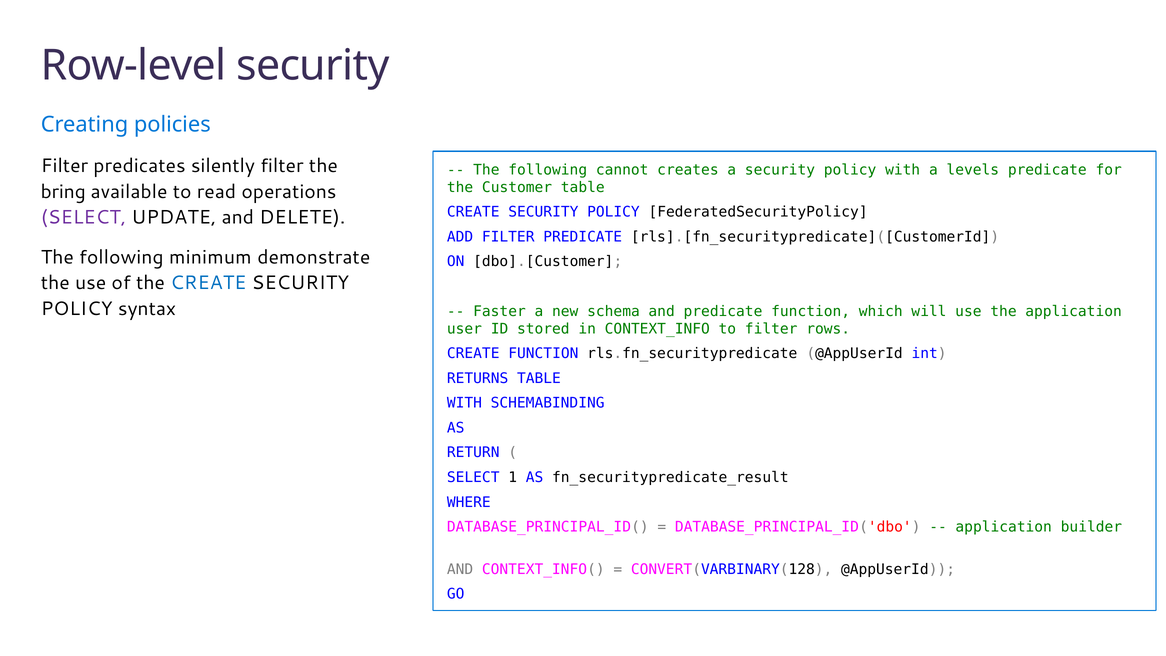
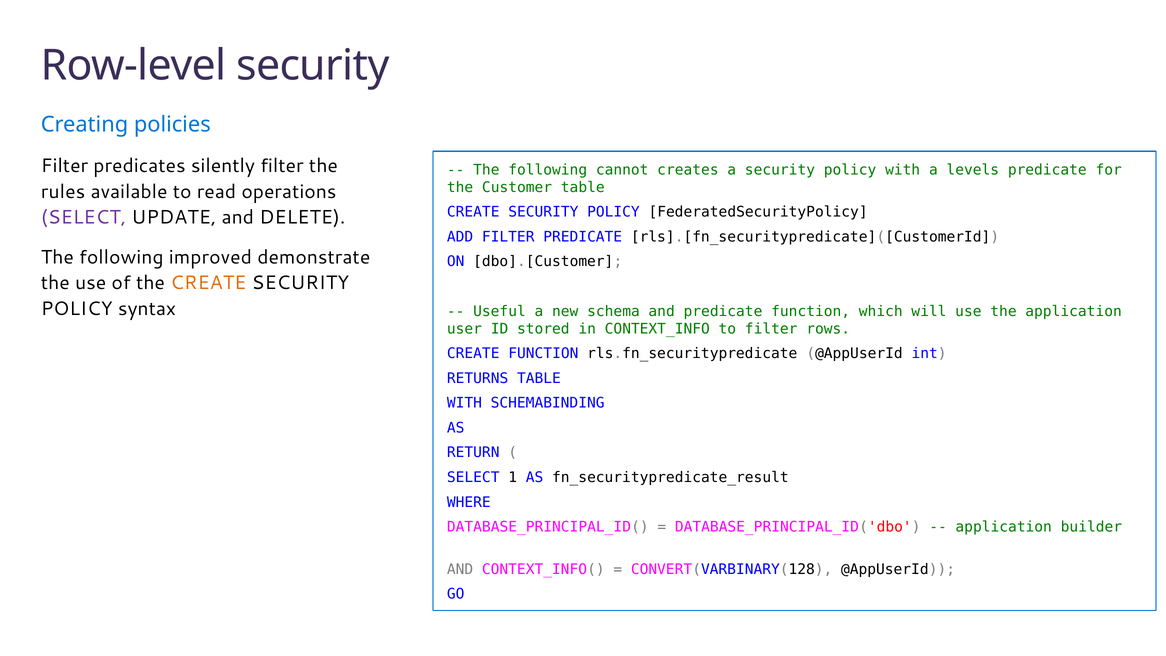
bring: bring -> rules (63, 192)
minimum: minimum -> improved (210, 257)
CREATE colour: blue -> orange (208, 283)
Faster: Faster -> Useful (499, 311)
